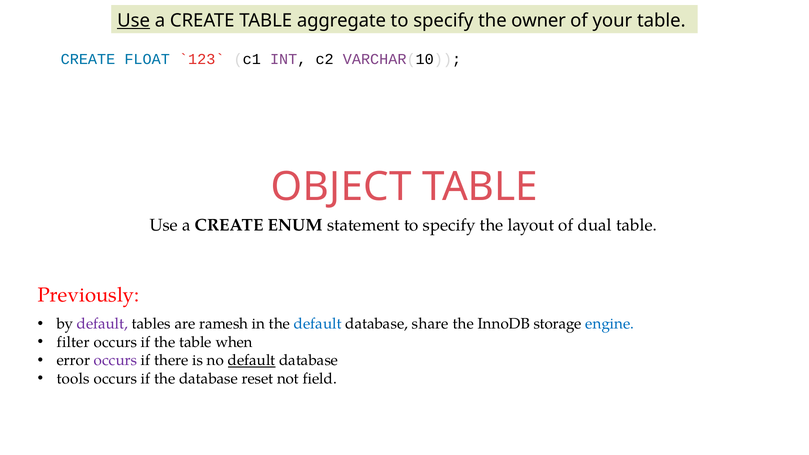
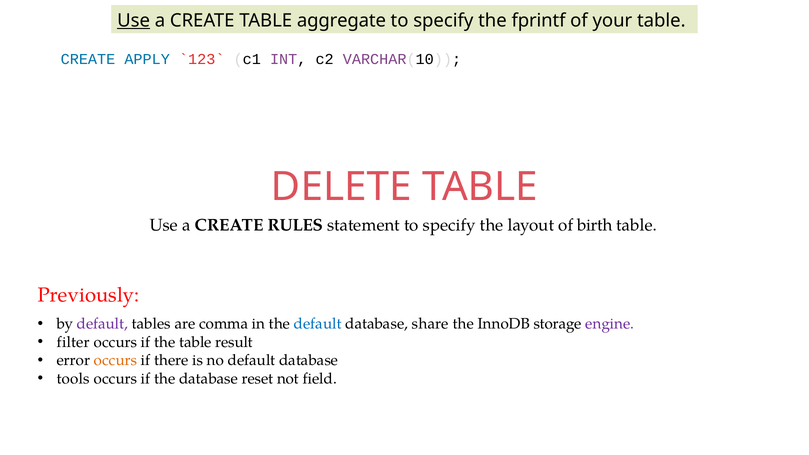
owner: owner -> fprintf (539, 20)
FLOAT: FLOAT -> APPLY (147, 59)
OBJECT: OBJECT -> DELETE (341, 187)
ENUM: ENUM -> RULES (295, 225)
dual: dual -> birth (595, 225)
ramesh: ramesh -> comma (224, 324)
engine colour: blue -> purple (610, 324)
when: when -> result (234, 342)
occurs colour: purple -> orange (116, 360)
default underline: present -> none (252, 360)
